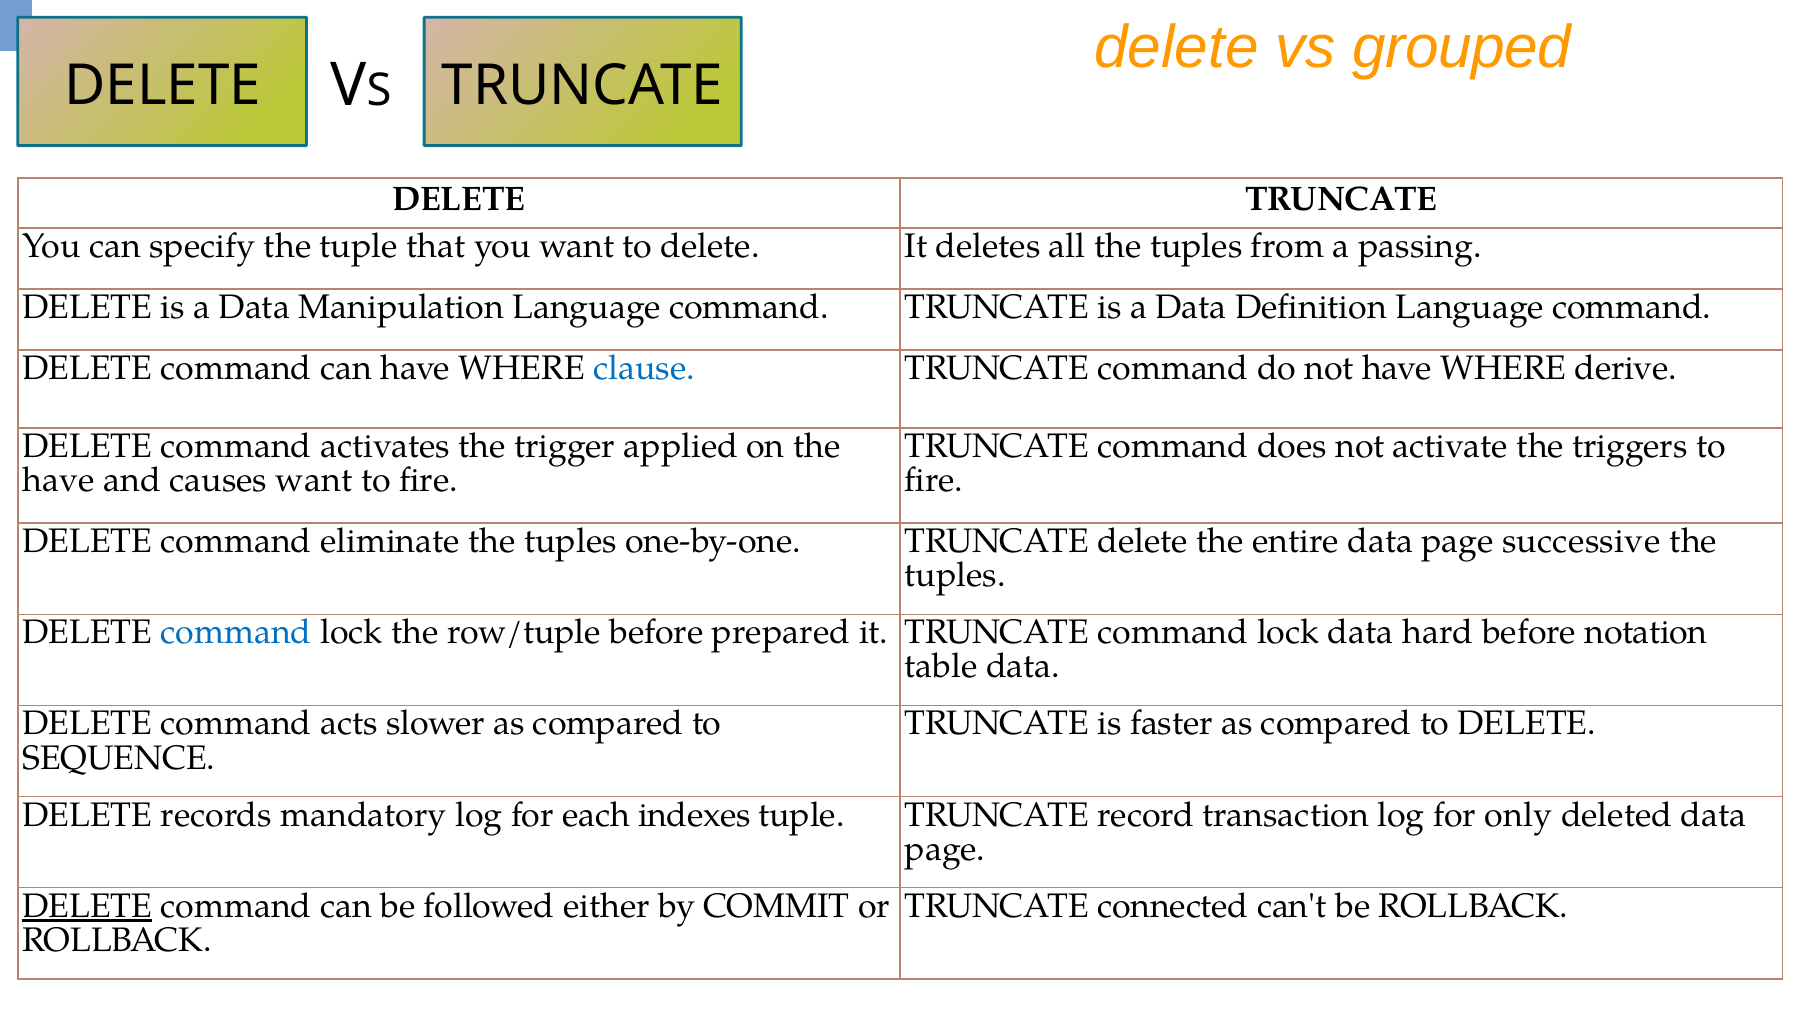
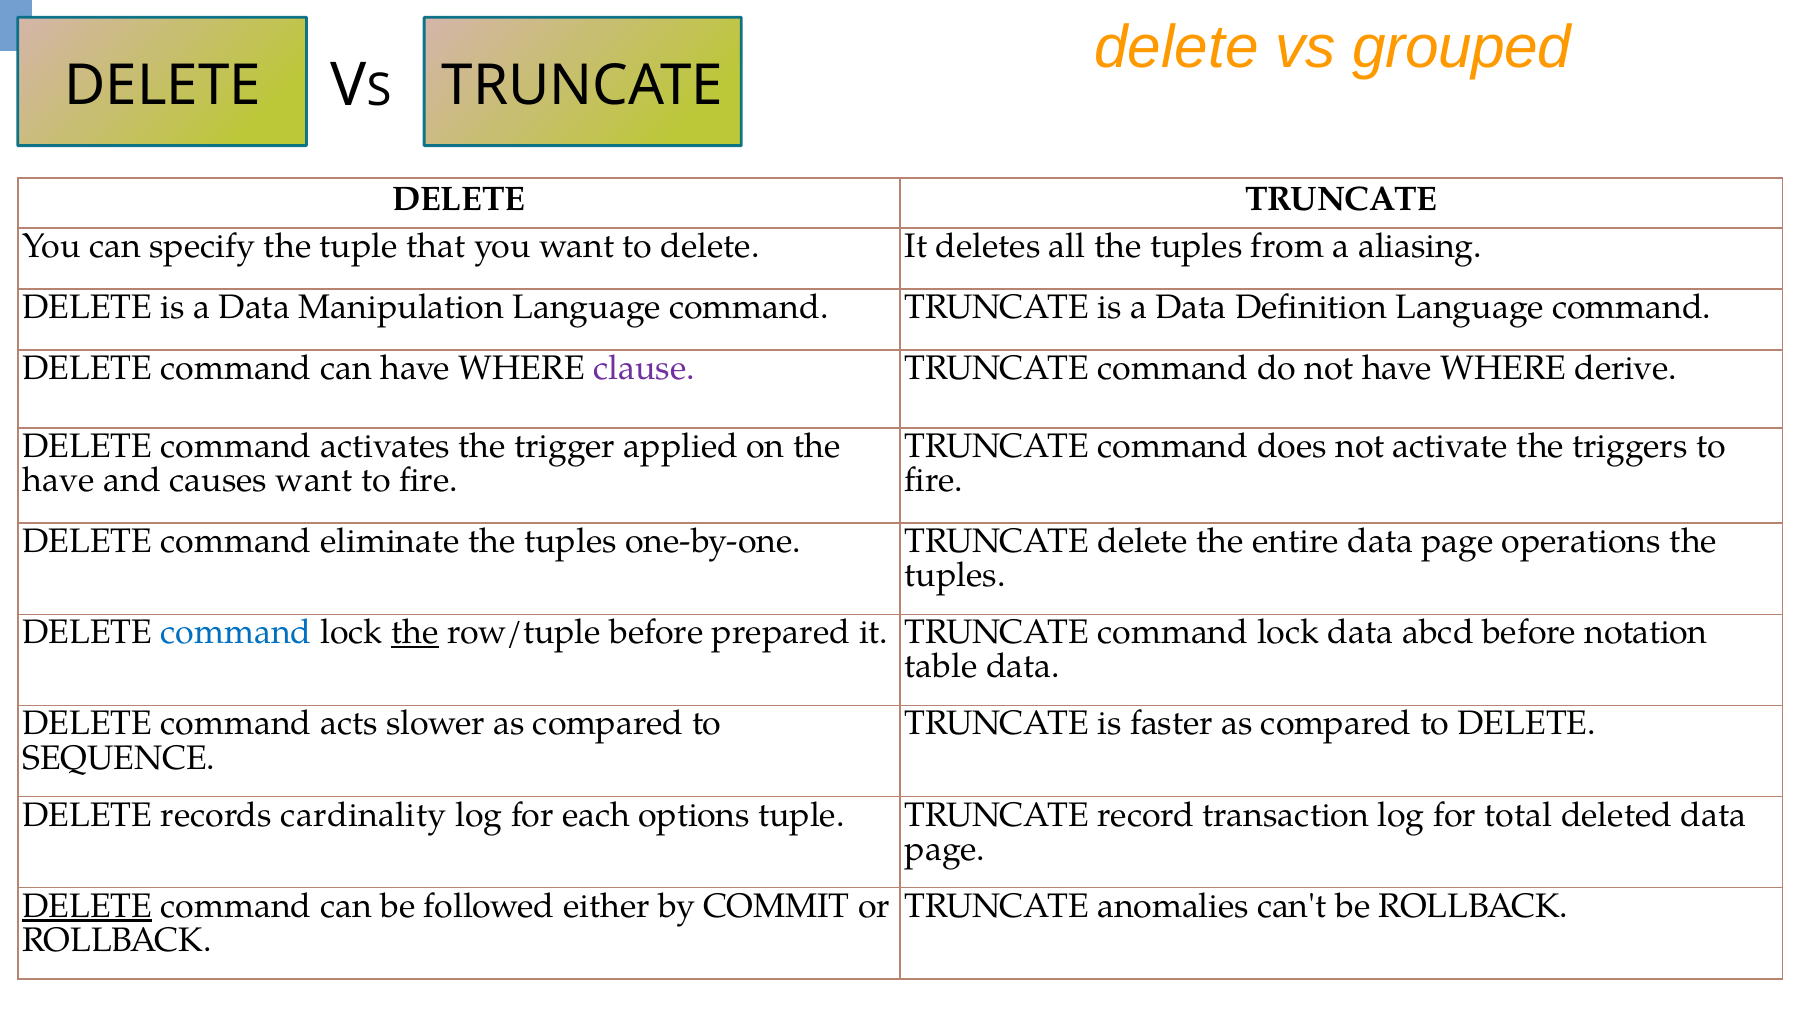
passing: passing -> aliasing (1420, 246)
clause colour: blue -> purple (644, 368)
successive: successive -> operations (1581, 541)
the underline: none -> present (415, 632)
hard: hard -> abcd (1438, 632)
mandatory: mandatory -> cardinality (363, 815)
indexes: indexes -> options (694, 815)
only: only -> total (1518, 815)
connected: connected -> anomalies (1173, 906)
